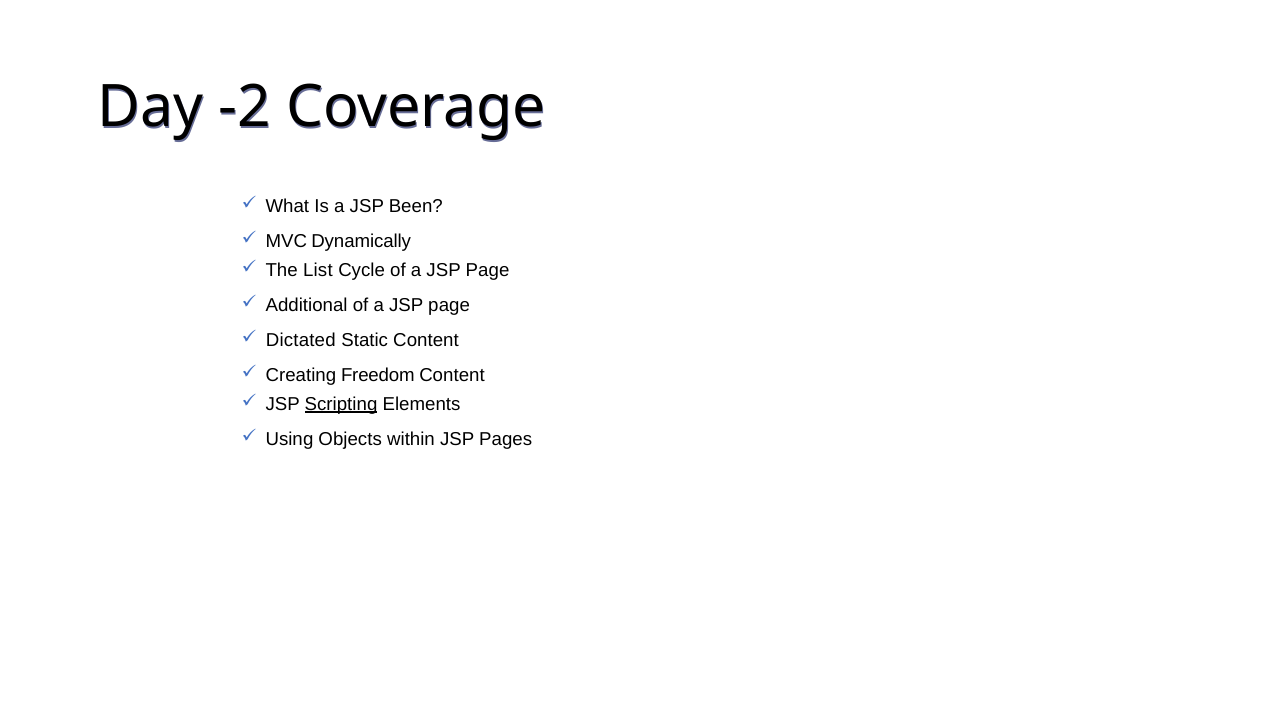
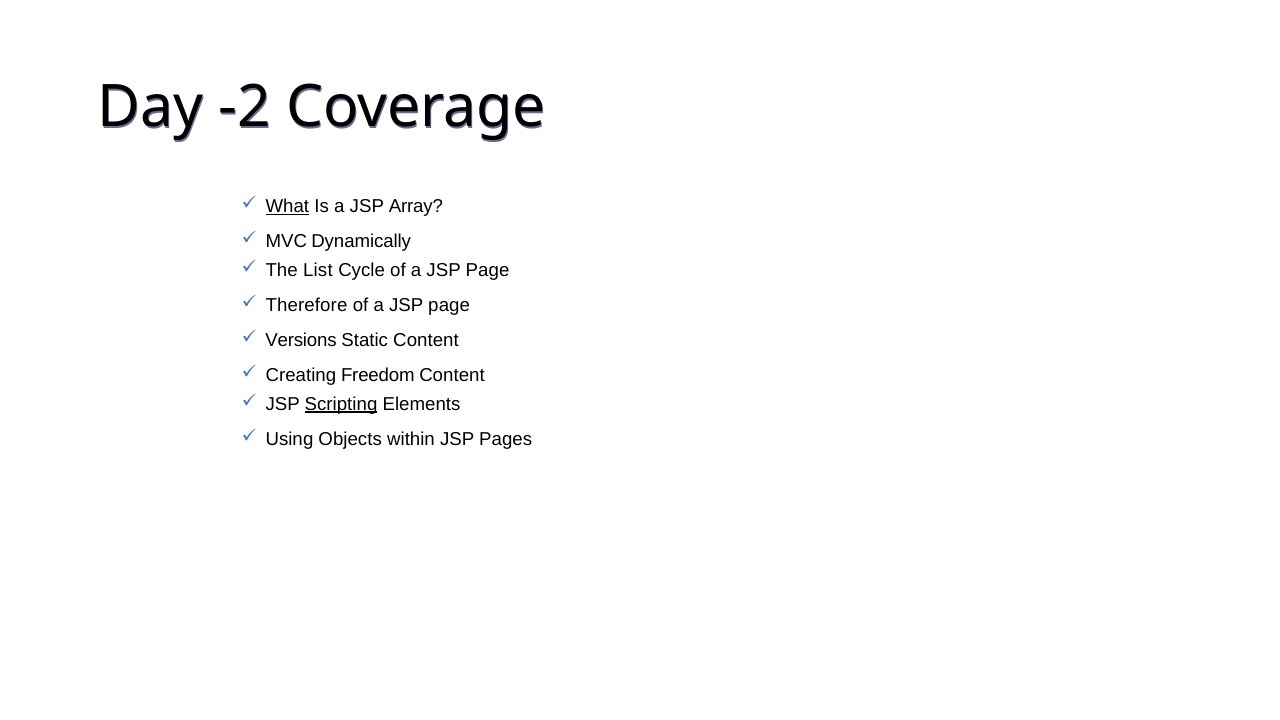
What underline: none -> present (287, 207)
Been: Been -> Array (416, 207)
Additional: Additional -> Therefore (307, 305)
Dictated: Dictated -> Versions (301, 341)
